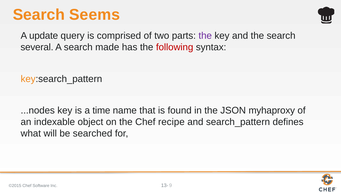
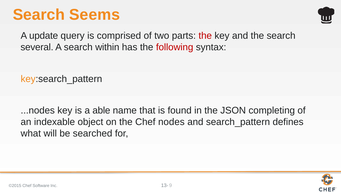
the colour: purple -> red (205, 36)
made: made -> within (107, 47)
time: time -> able (101, 110)
myhaproxy: myhaproxy -> completing (272, 110)
recipe: recipe -> nodes (171, 122)
